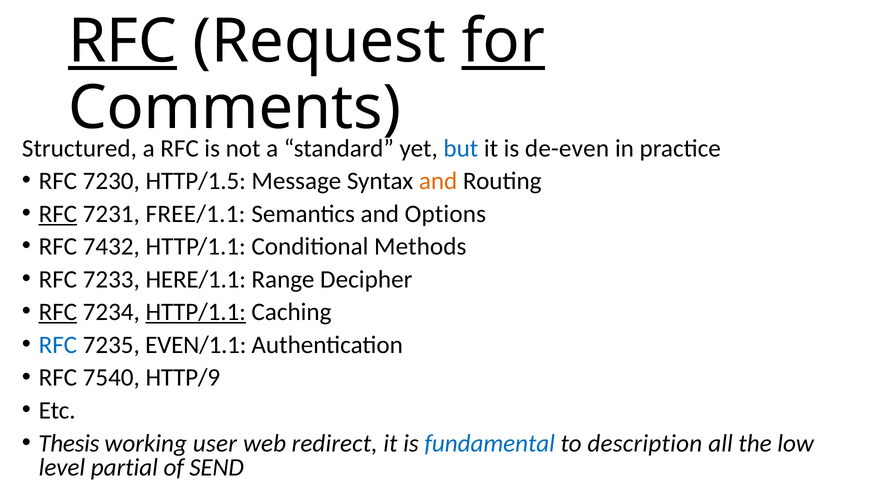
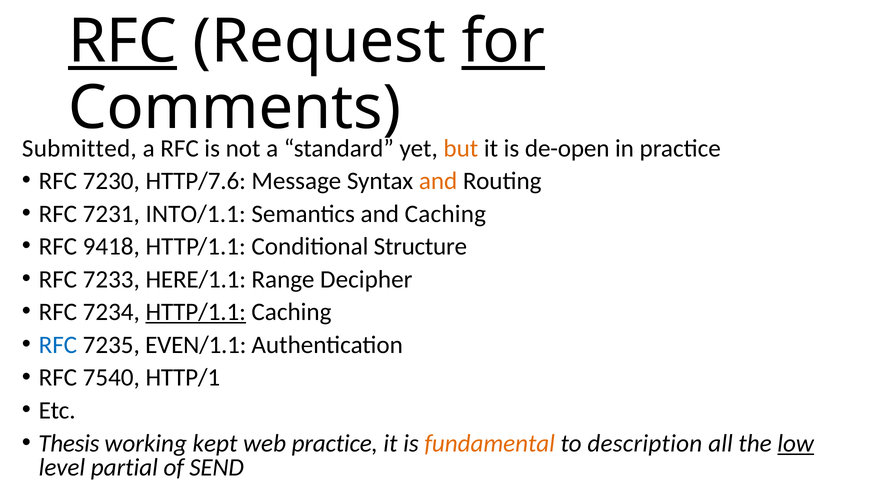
Structured: Structured -> Submitted (79, 148)
but colour: blue -> orange (461, 148)
de-even: de-even -> de-open (567, 148)
HTTP/1.5: HTTP/1.5 -> HTTP/7.6 (196, 181)
RFC underline: present -> none (58, 214)
FREE/1.1: FREE/1.1 -> INTO/1.1 (196, 214)
and Options: Options -> Caching (445, 214)
7432: 7432 -> 9418 (111, 247)
Methods: Methods -> Structure (420, 247)
RFC underline: present -> none (58, 312)
HTTP/9: HTTP/9 -> HTTP/1 (183, 378)
user: user -> kept (215, 444)
web redirect: redirect -> practice (335, 444)
fundamental colour: blue -> orange (490, 444)
low underline: none -> present (796, 444)
